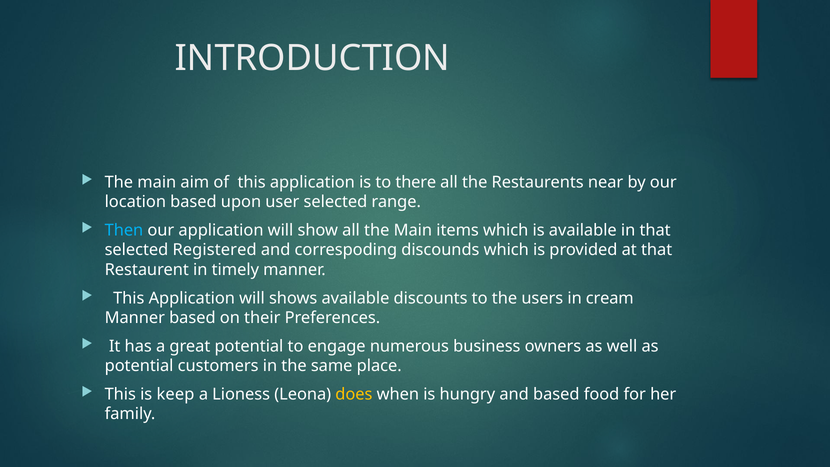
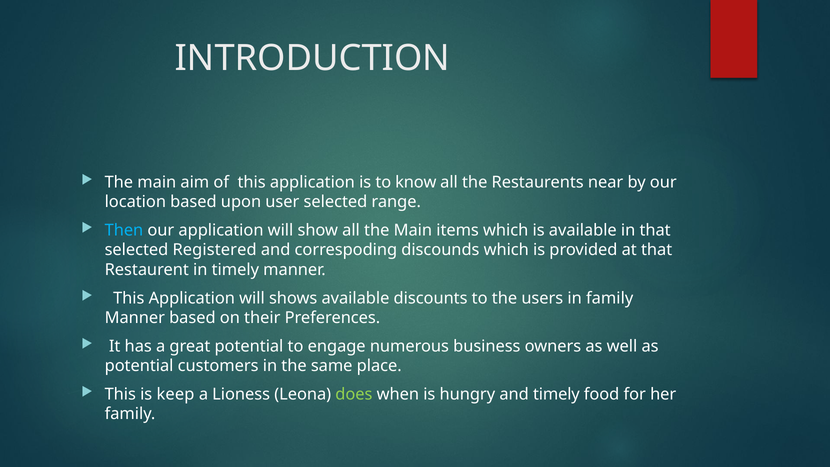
there: there -> know (416, 182)
in cream: cream -> family (610, 298)
does colour: yellow -> light green (354, 394)
and based: based -> timely (556, 394)
